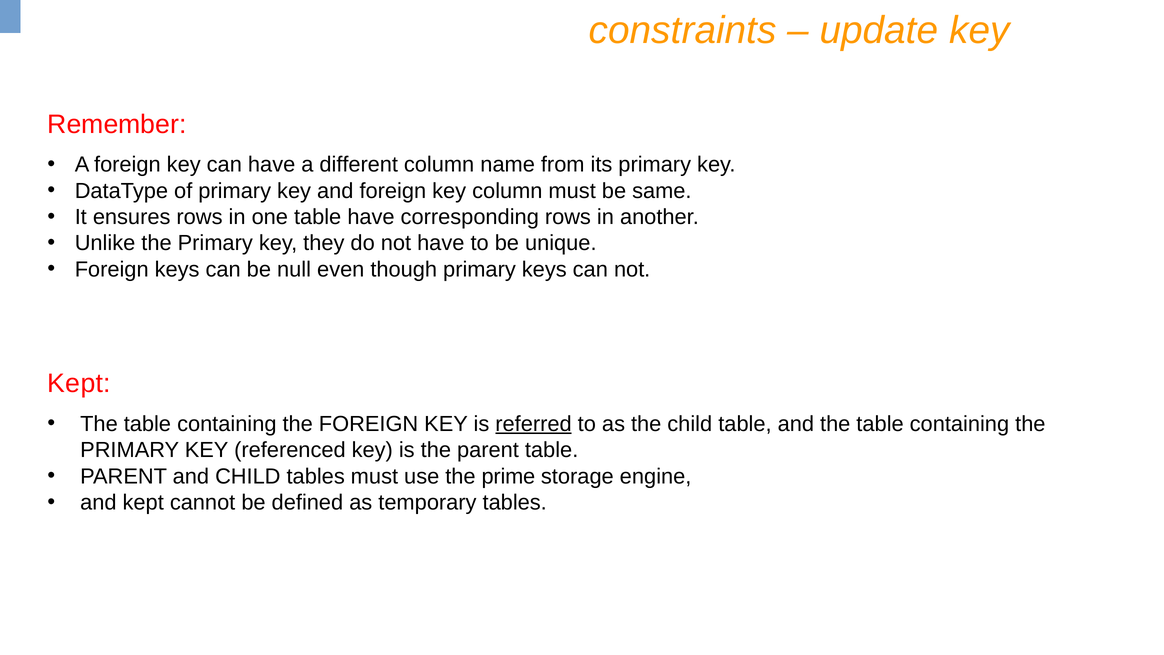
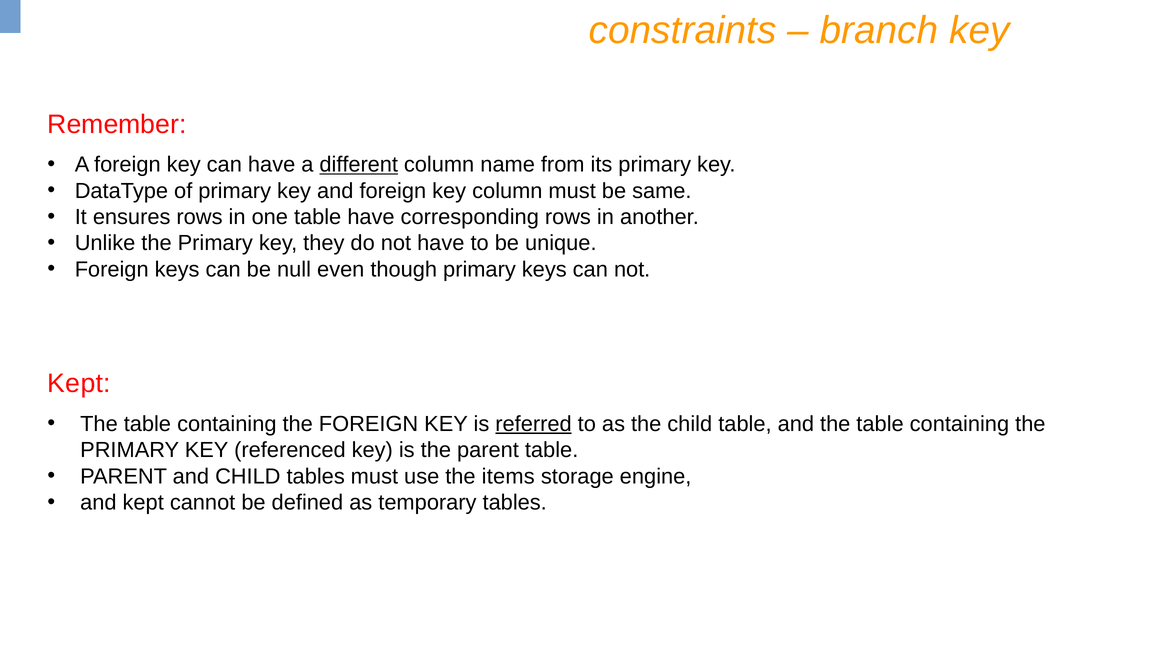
update: update -> branch (879, 30)
different underline: none -> present (359, 165)
prime: prime -> items (508, 476)
